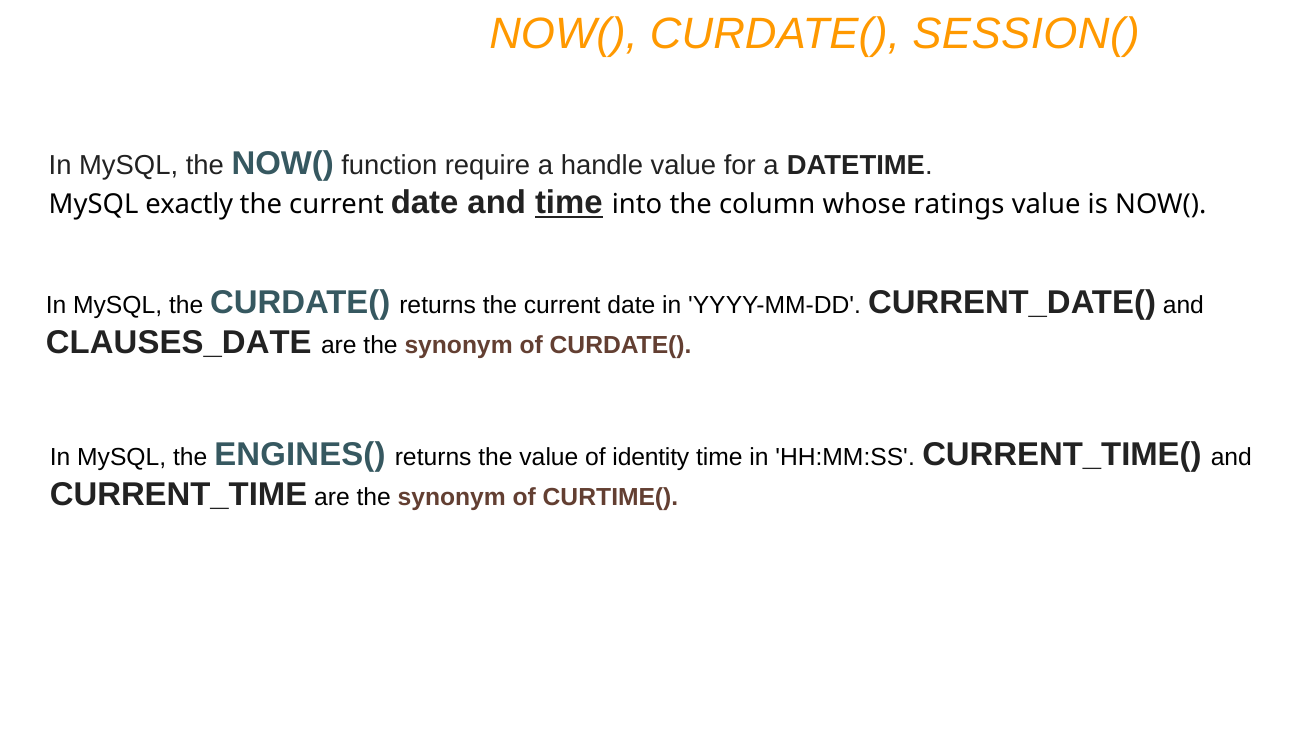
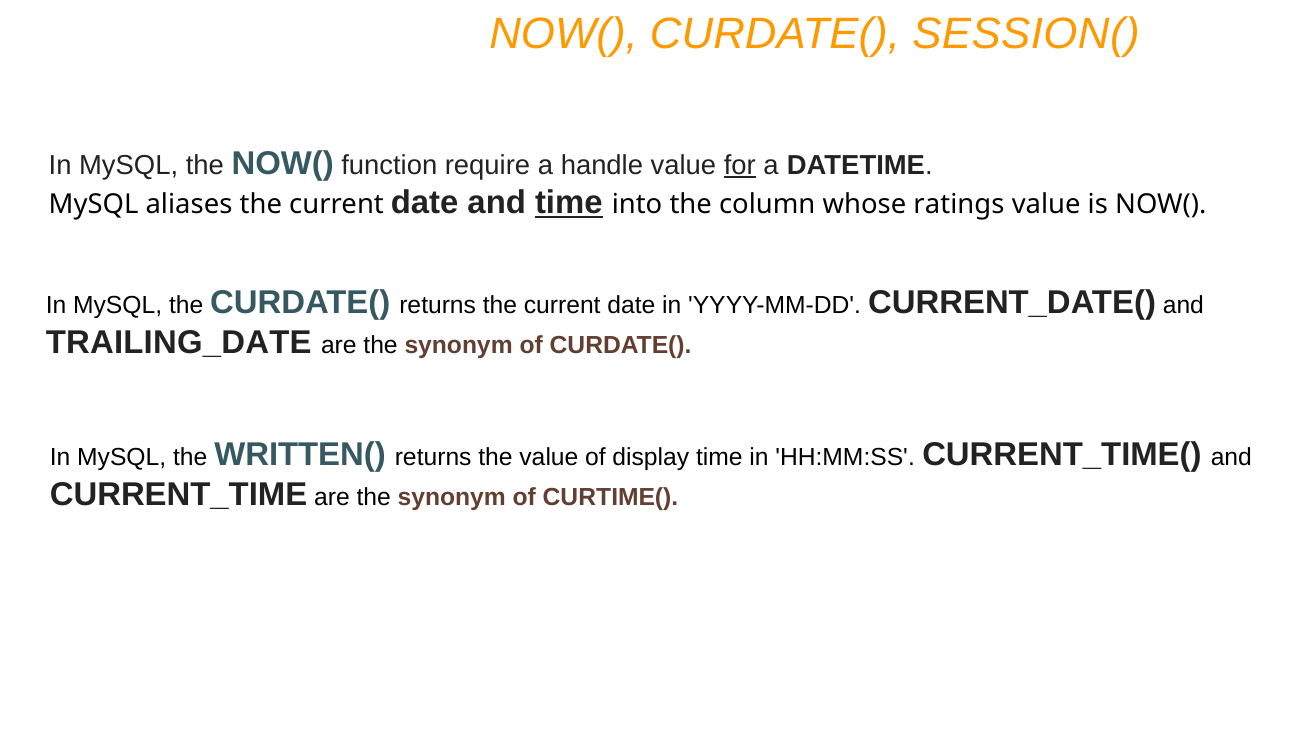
for underline: none -> present (740, 165)
exactly: exactly -> aliases (189, 204)
CLAUSES_DATE: CLAUSES_DATE -> TRAILING_DATE (179, 342)
ENGINES(: ENGINES( -> WRITTEN( (300, 455)
identity: identity -> display (651, 457)
